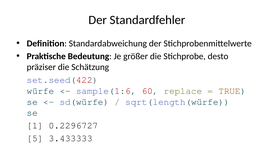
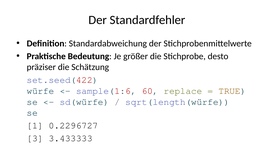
5: 5 -> 3 (35, 138)
